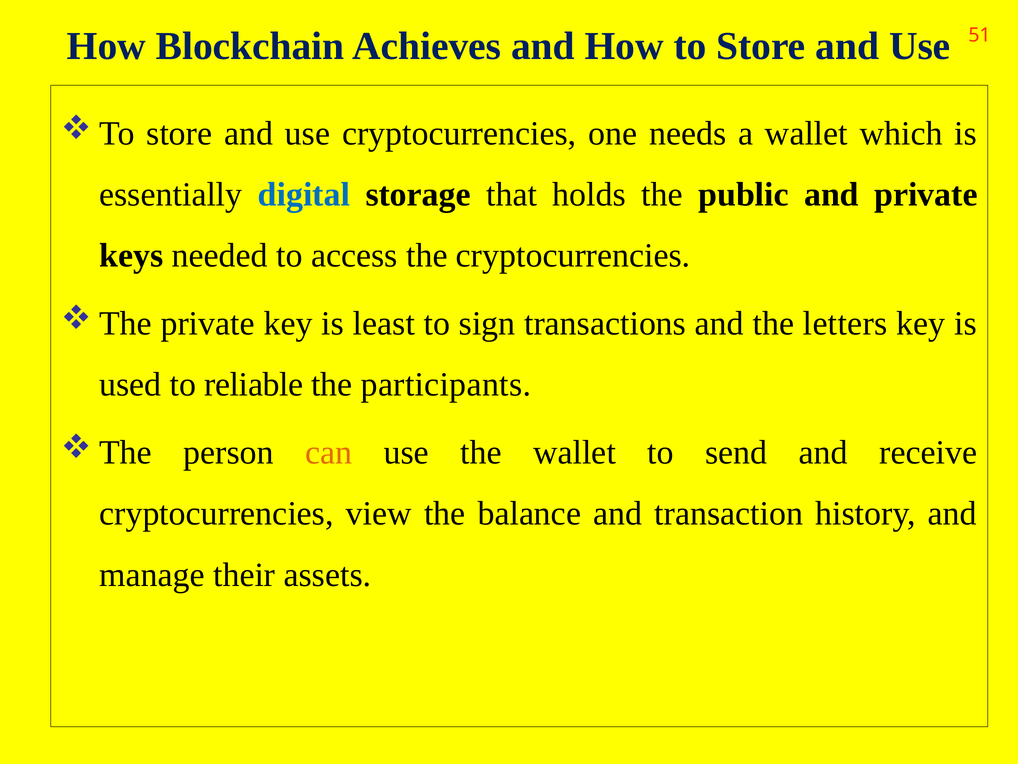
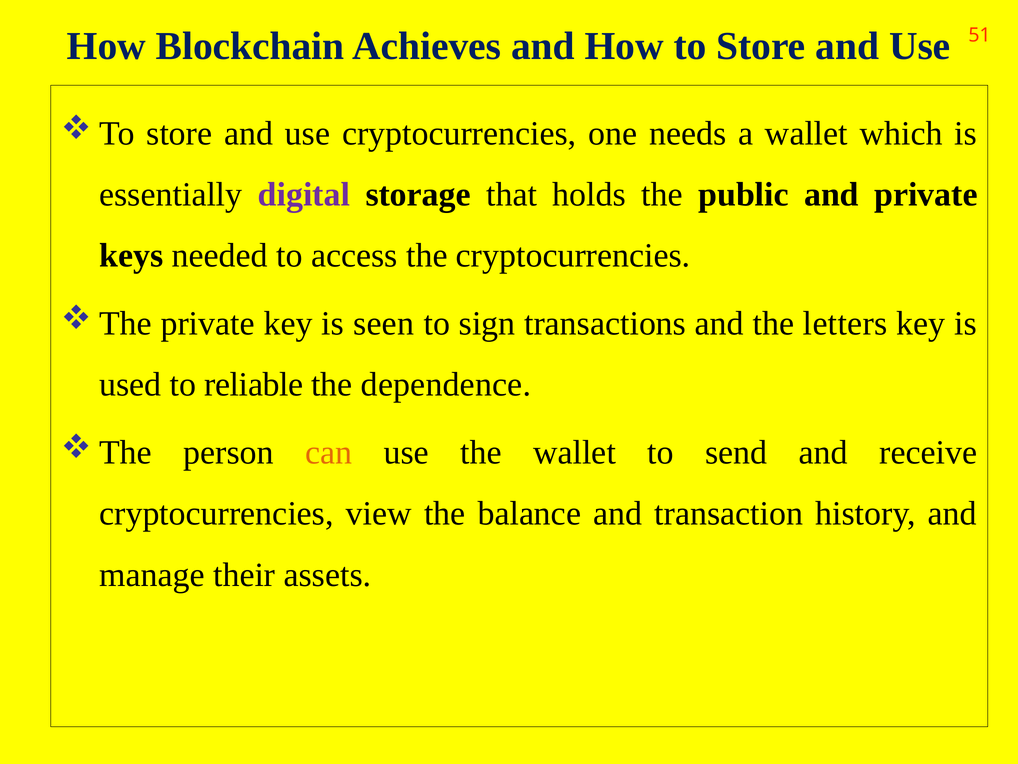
digital colour: blue -> purple (304, 194)
least: least -> seen (384, 323)
participants: participants -> dependence (446, 384)
